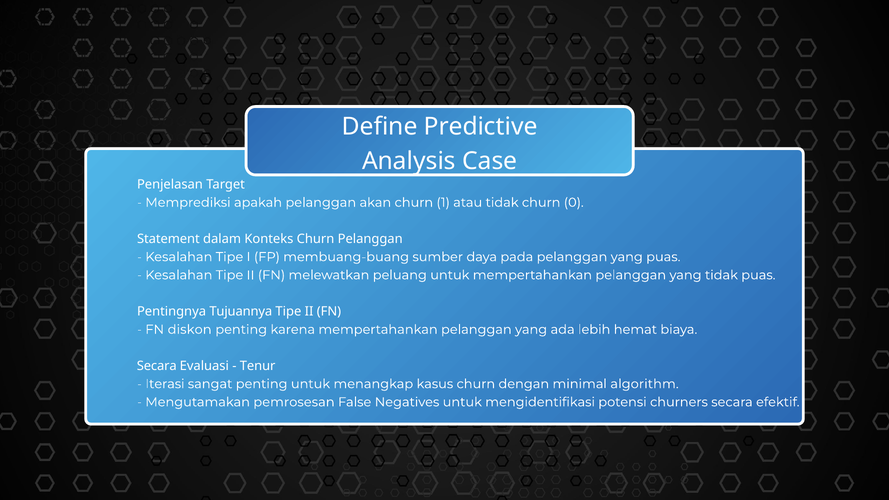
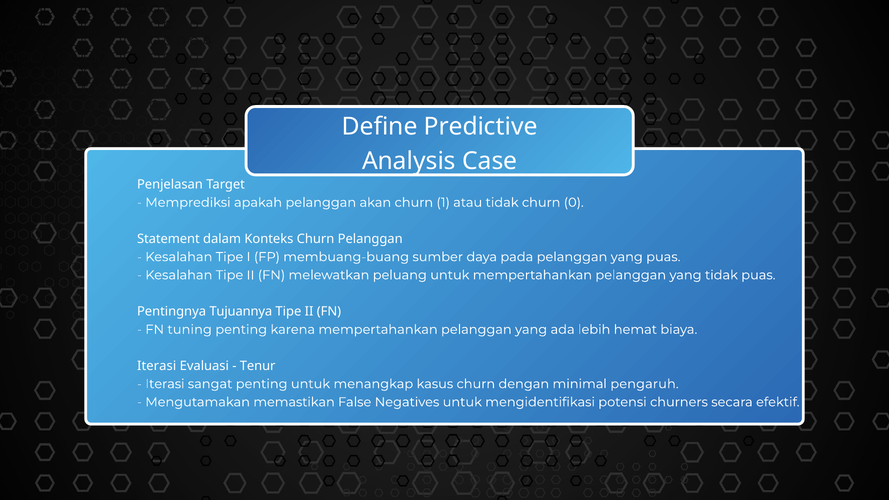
diskon: diskon -> tuning (190, 330)
Secara: Secara -> Iterasi (157, 366)
algorithm: algorithm -> pengaruh (644, 384)
pemrosesan: pemrosesan -> memastikan (294, 402)
